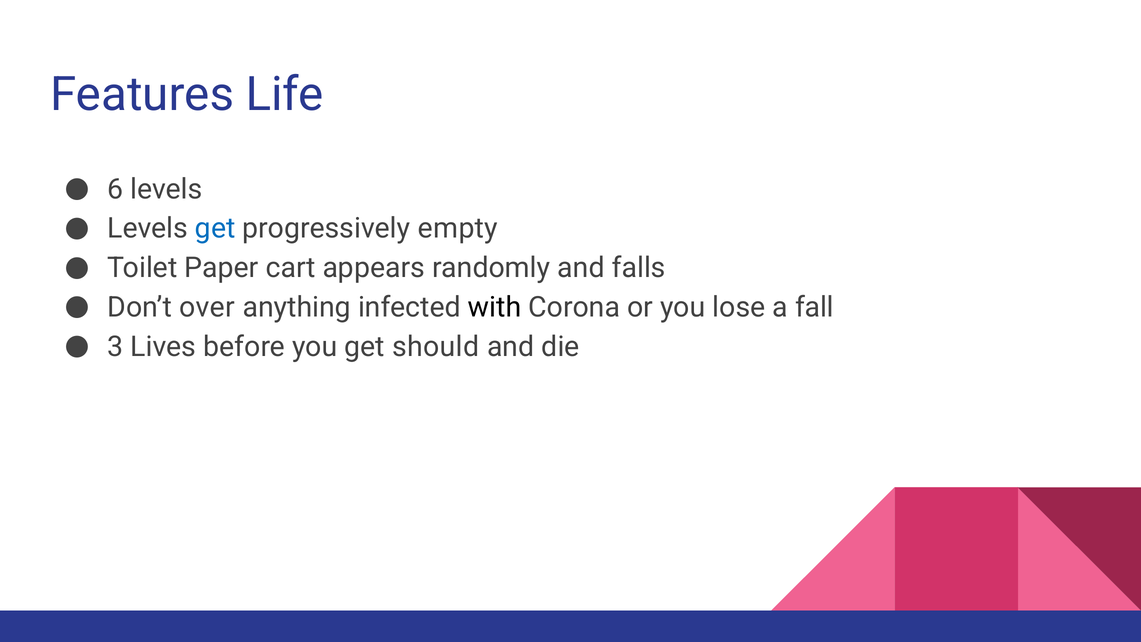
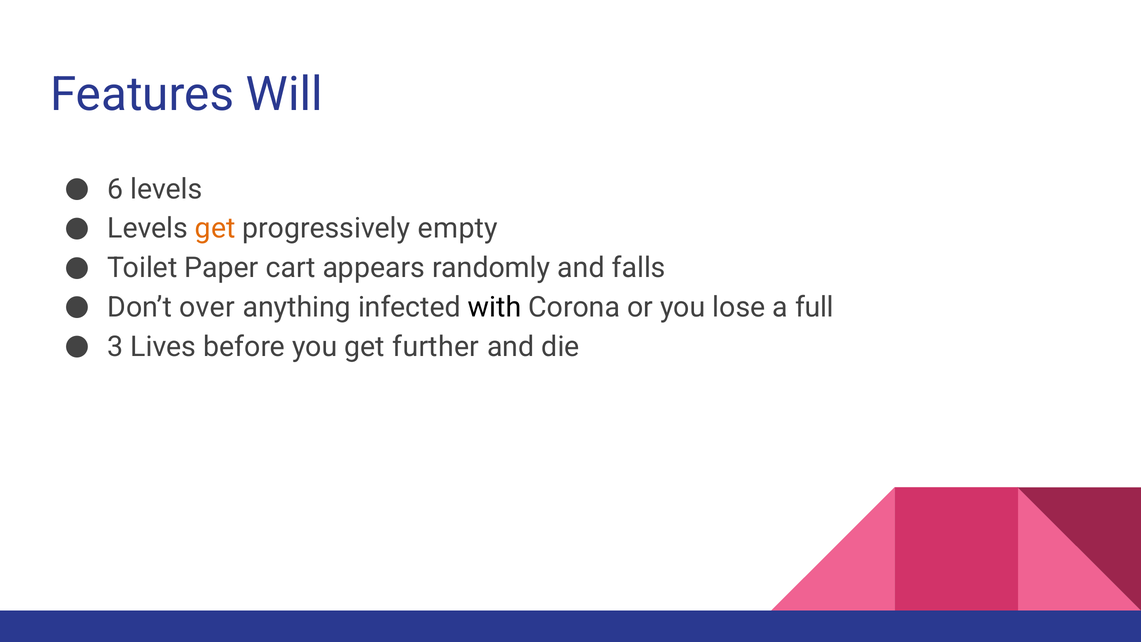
Life: Life -> Will (284, 94)
get colour: blue -> orange (215, 228)
fall: fall -> full (814, 307)
should: should -> further (436, 346)
